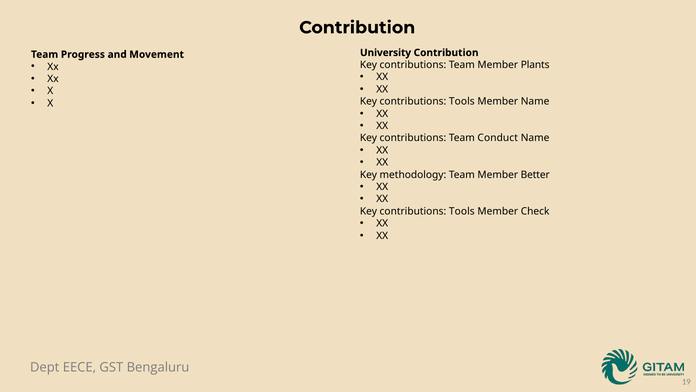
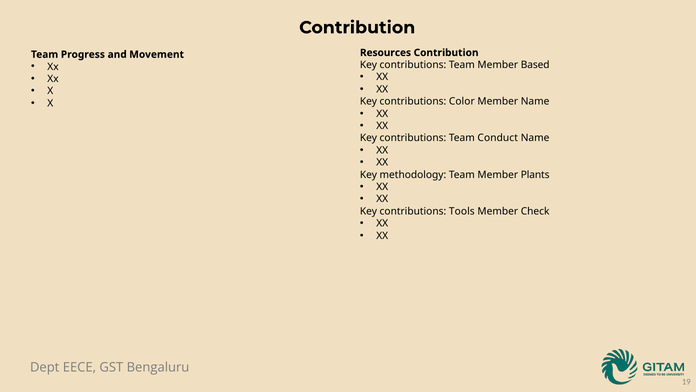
University: University -> Resources (385, 53)
Plants: Plants -> Based (535, 65)
Tools: Tools -> Color (462, 101)
Better: Better -> Plants (535, 174)
